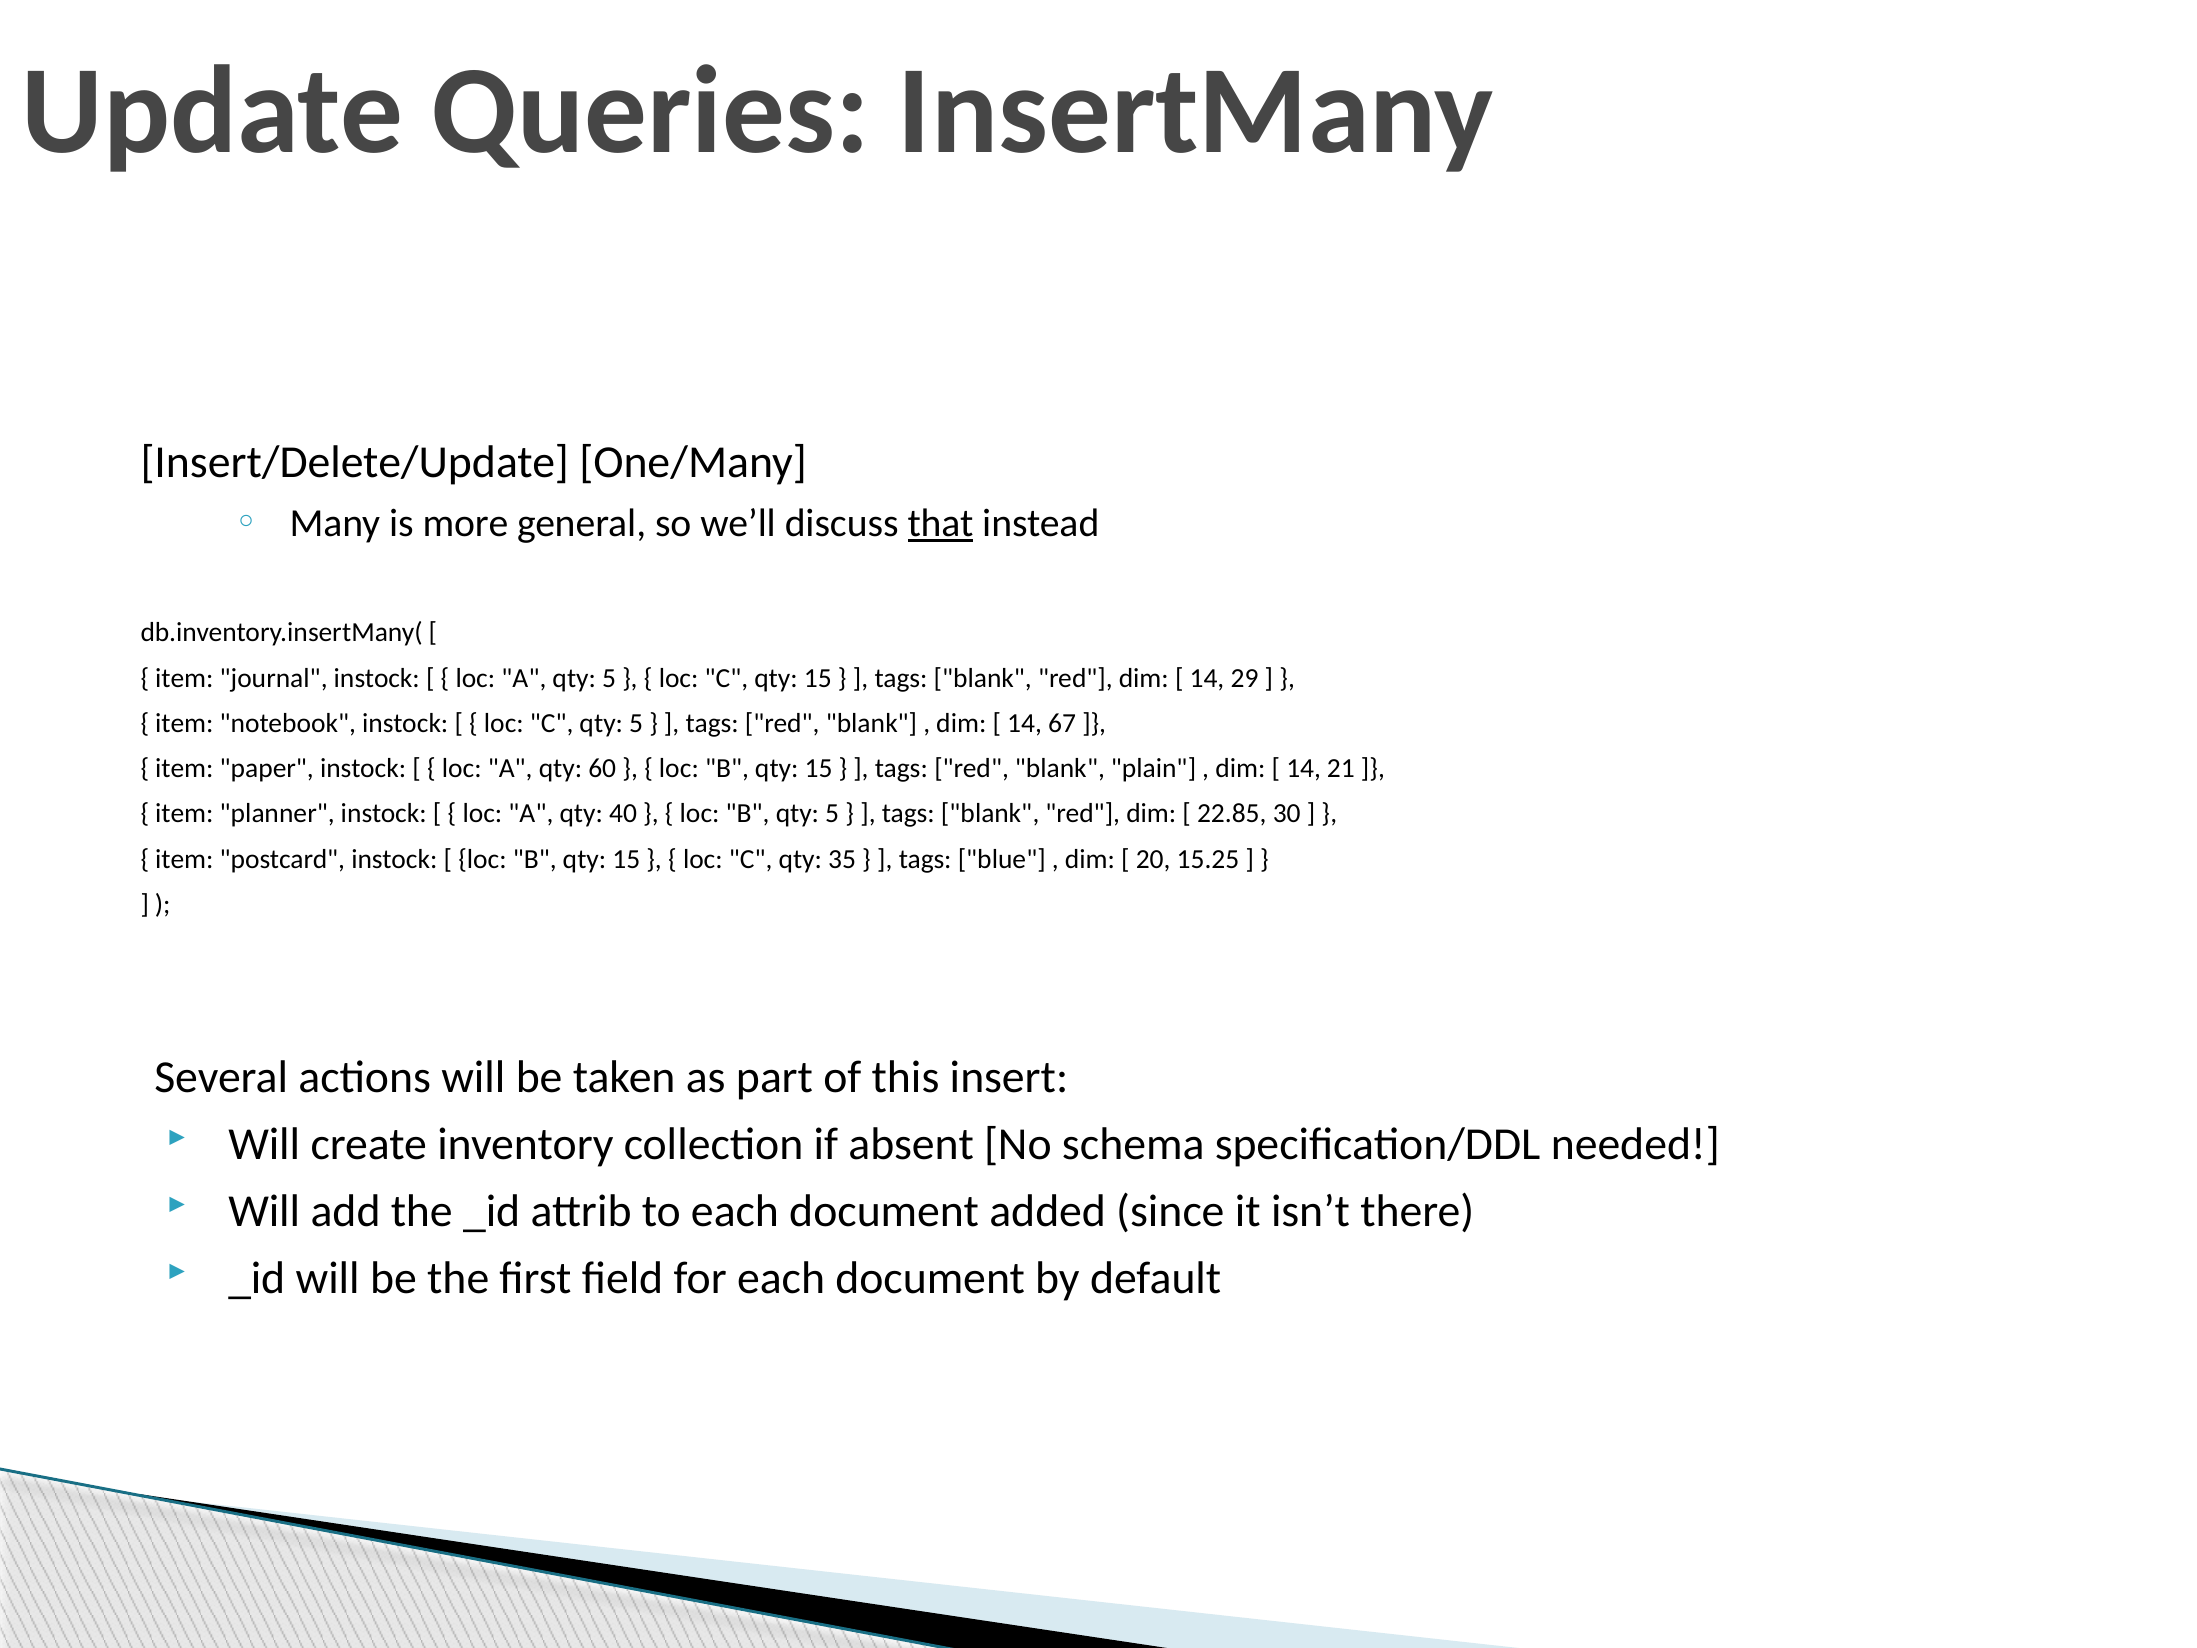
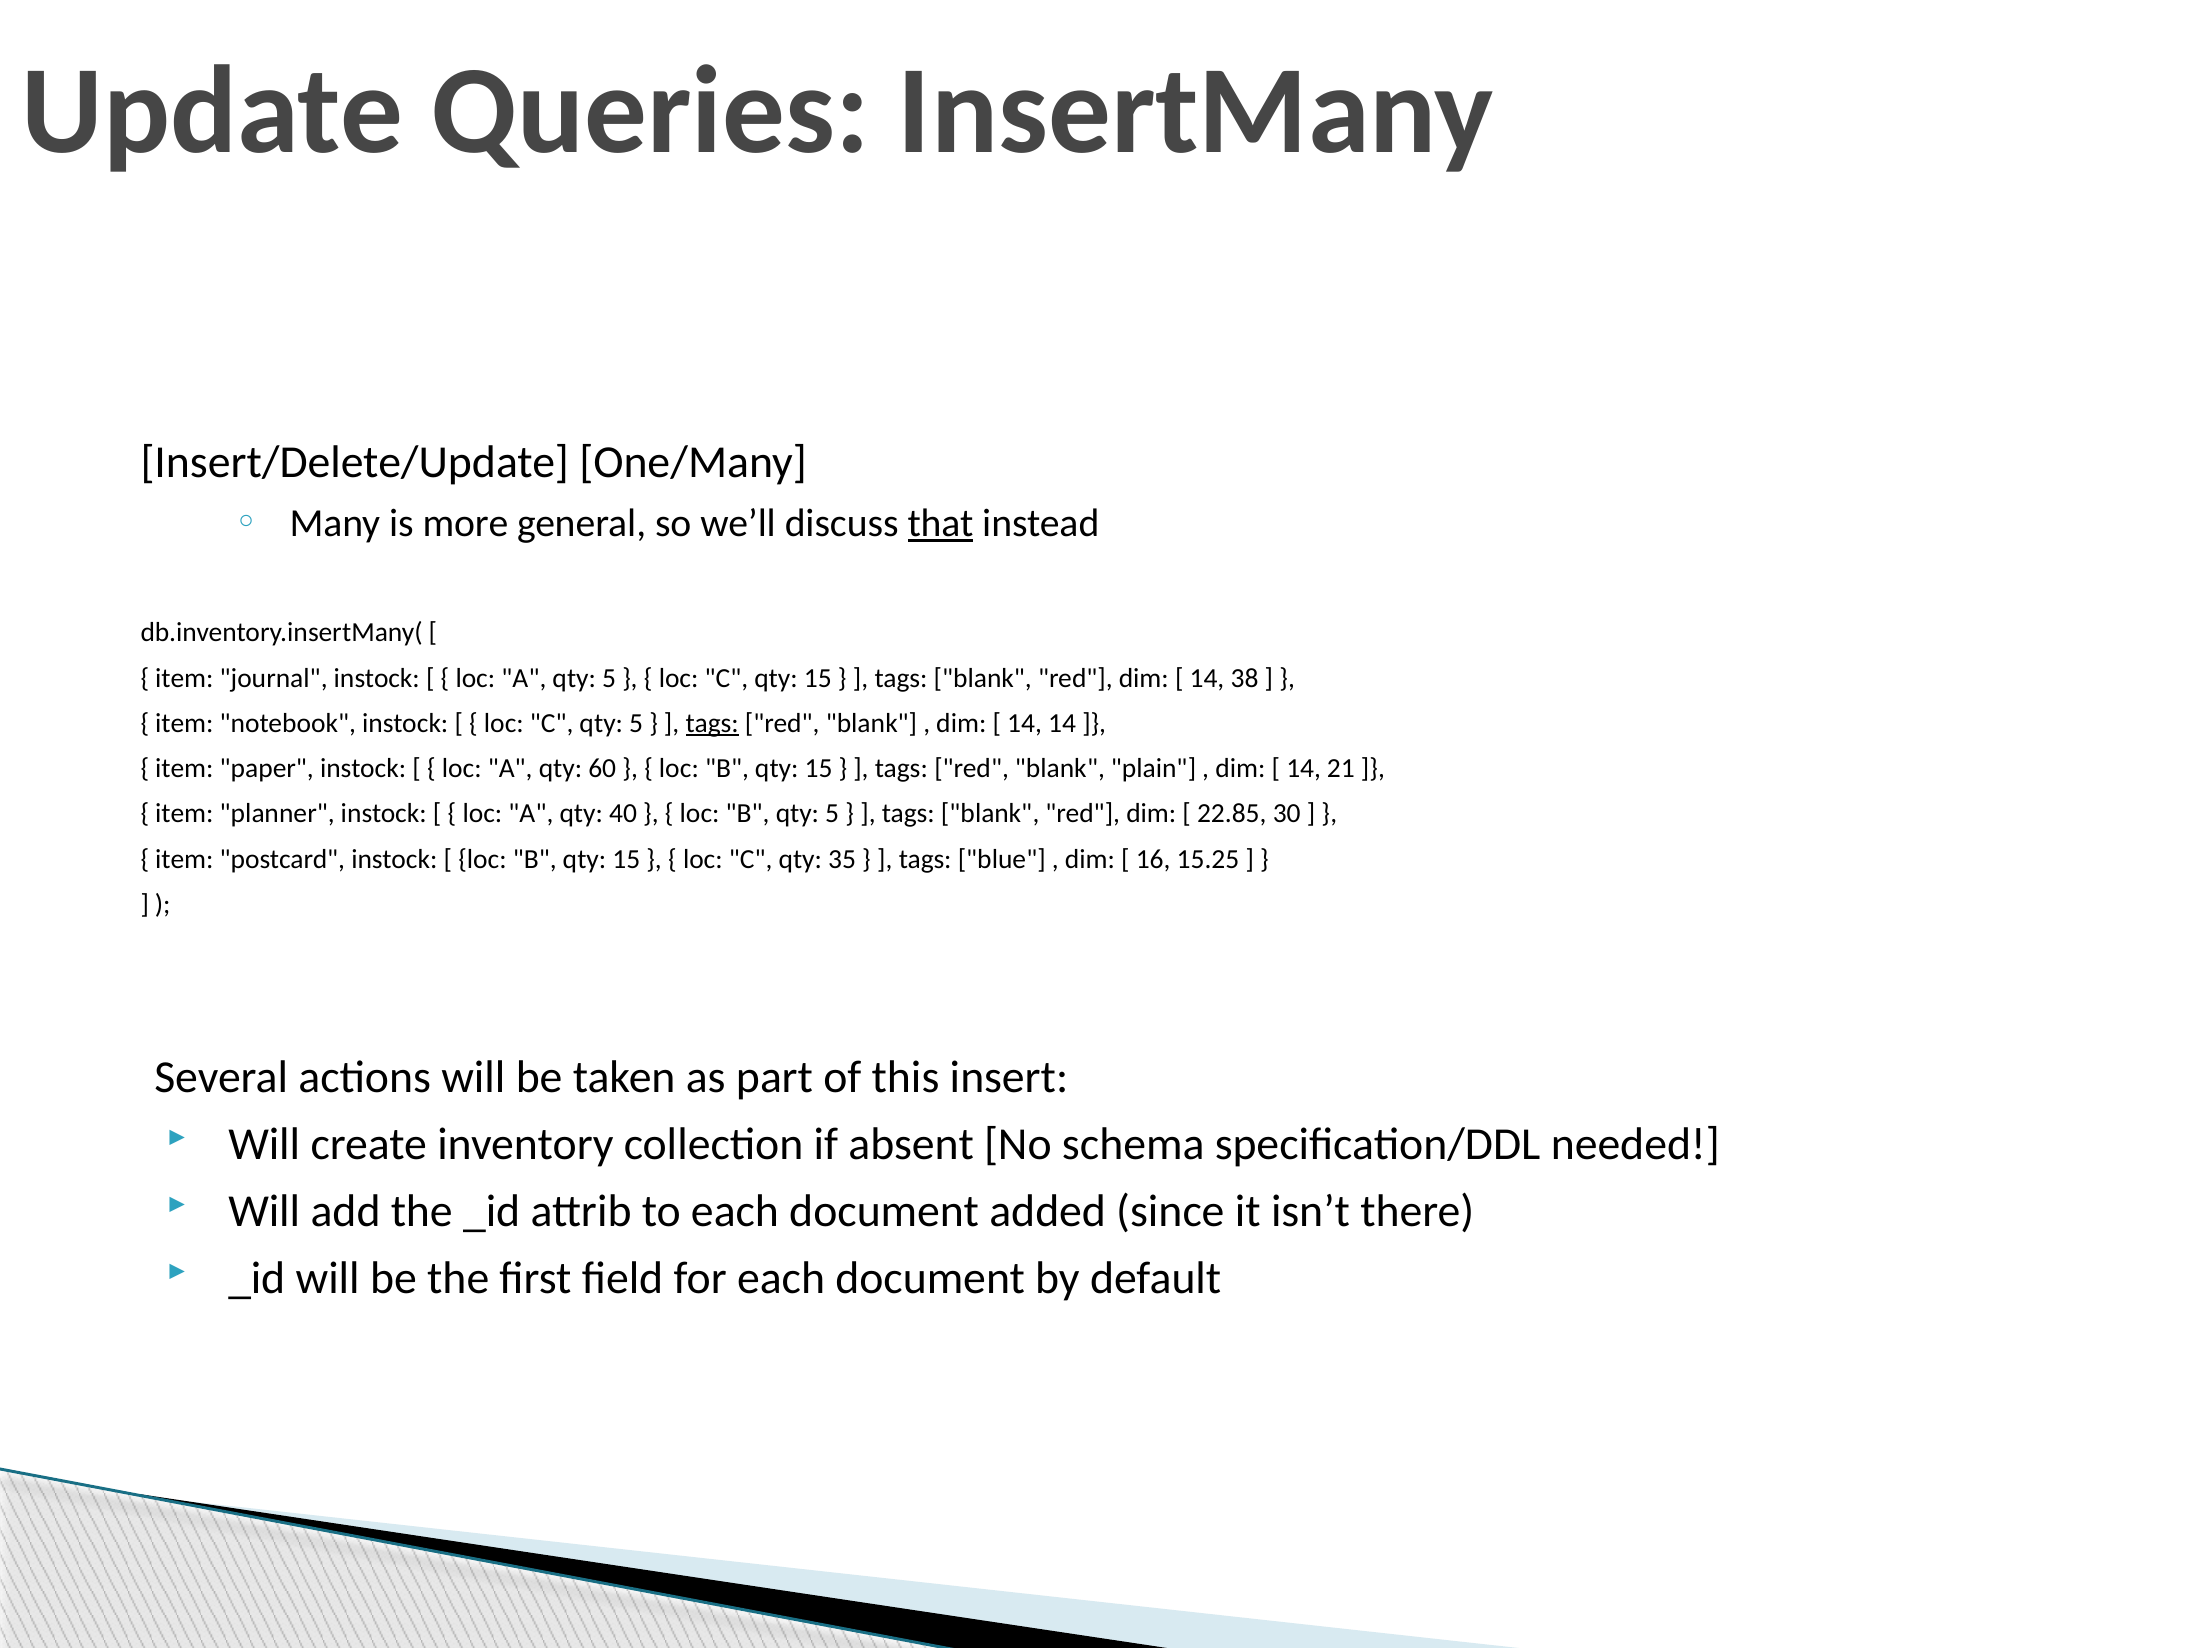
29: 29 -> 38 (1245, 678)
tags underline: none -> present (712, 723)
14 67: 67 -> 14 (1062, 723)
20: 20 -> 16 (1153, 859)
